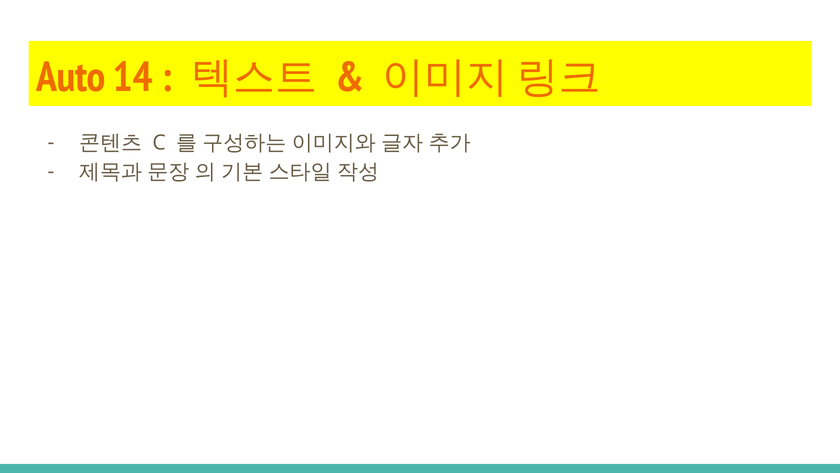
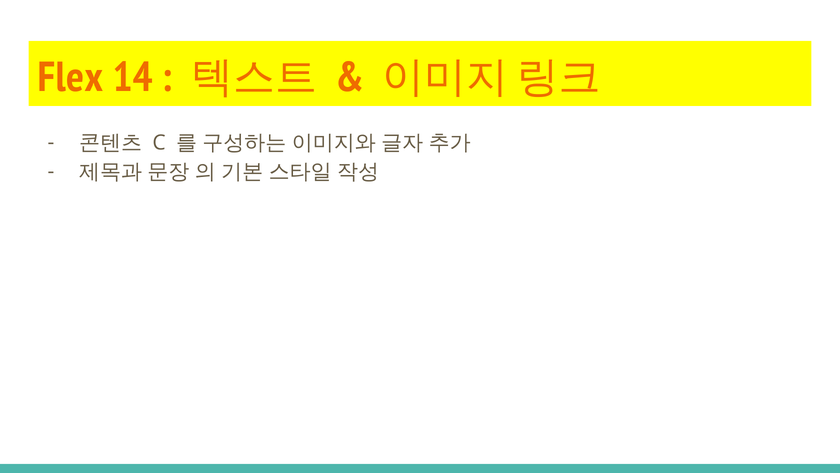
Auto: Auto -> Flex (70, 77)
